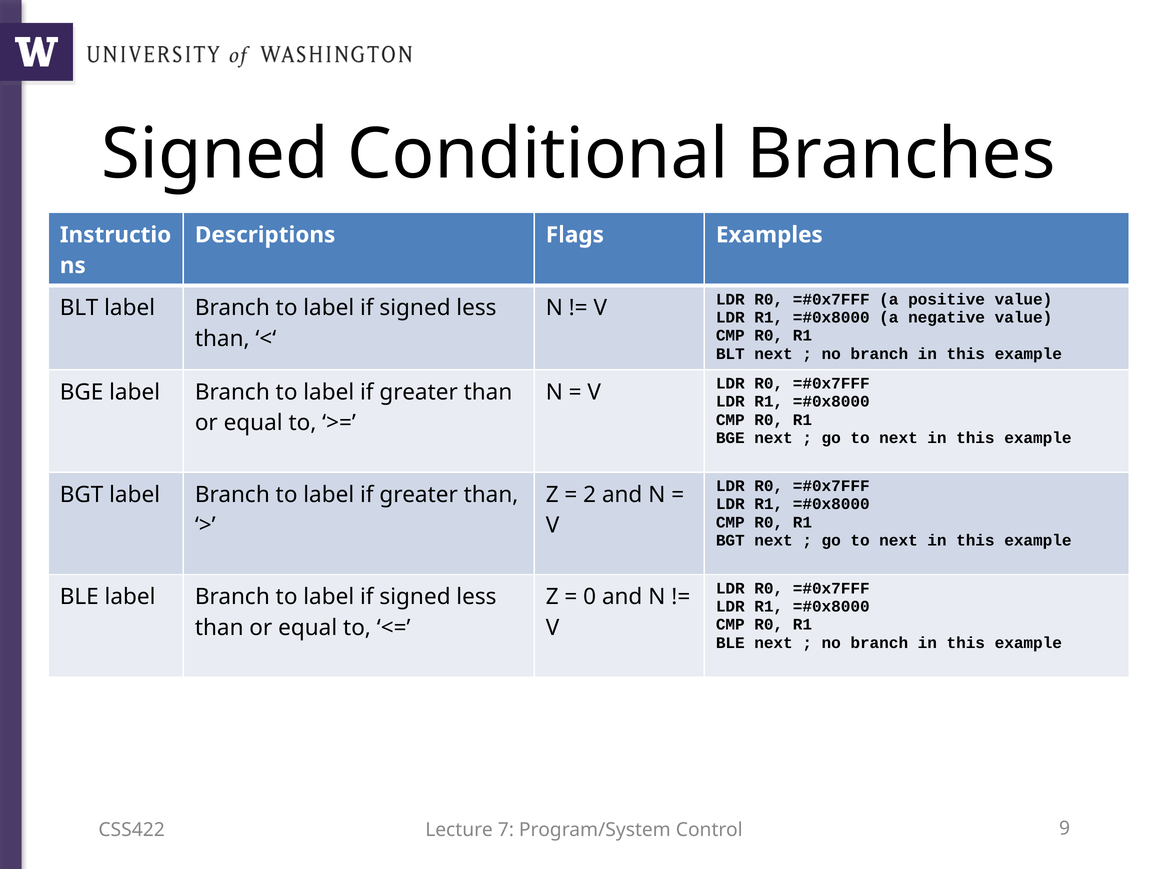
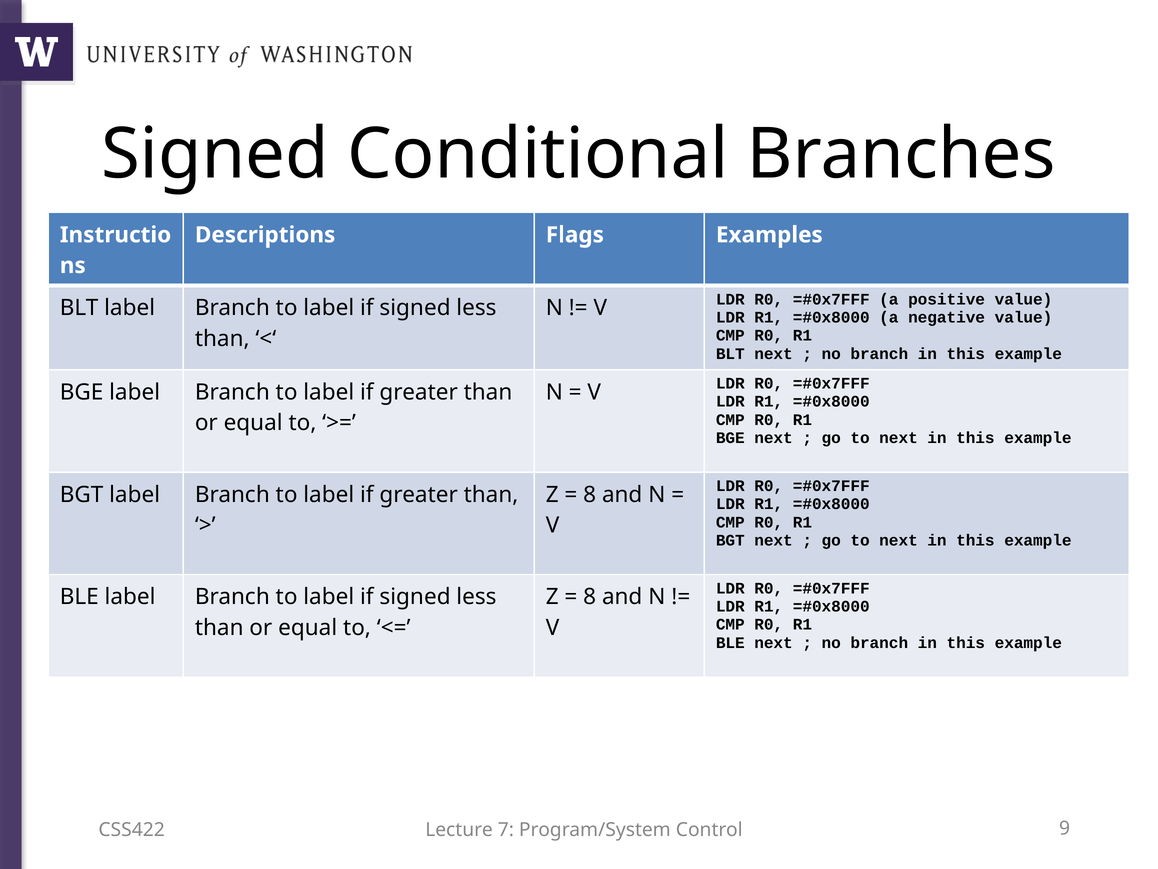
2: 2 -> 8 (590, 494)
0: 0 -> 8 (590, 597)
